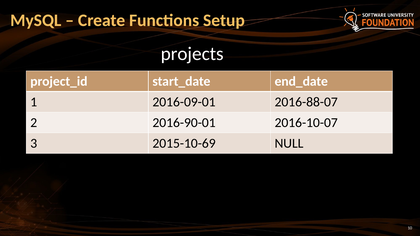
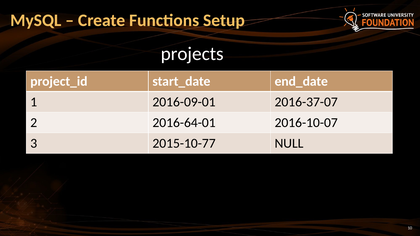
2016-88-07: 2016-88-07 -> 2016-37-07 (306, 102)
2016-90-01: 2016-90-01 -> 2016-64-01 (184, 123)
2015-10-69: 2015-10-69 -> 2015-10-77 (184, 143)
